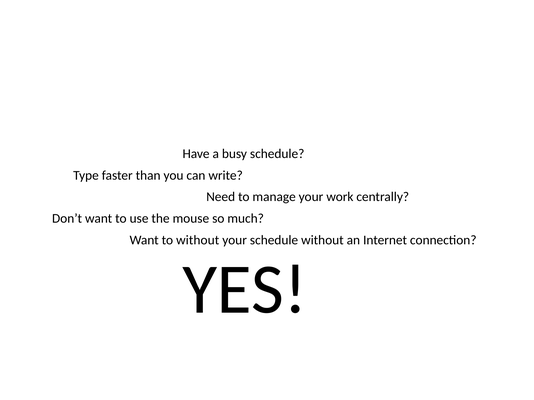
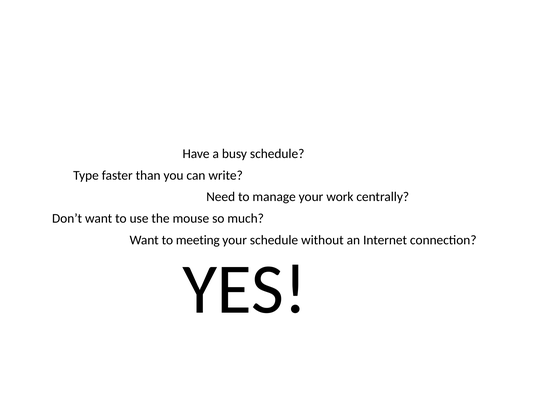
to without: without -> meeting (198, 240)
